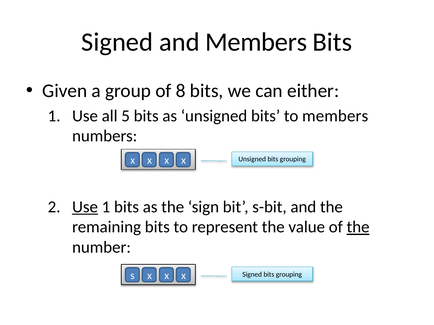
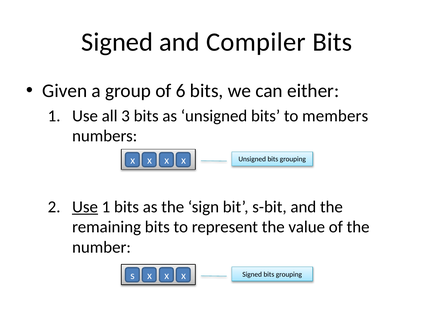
and Members: Members -> Compiler (256, 42)
8: 8 -> 6 (181, 91)
5: 5 -> 3 (126, 116)
the underline: present -> none (358, 227)
